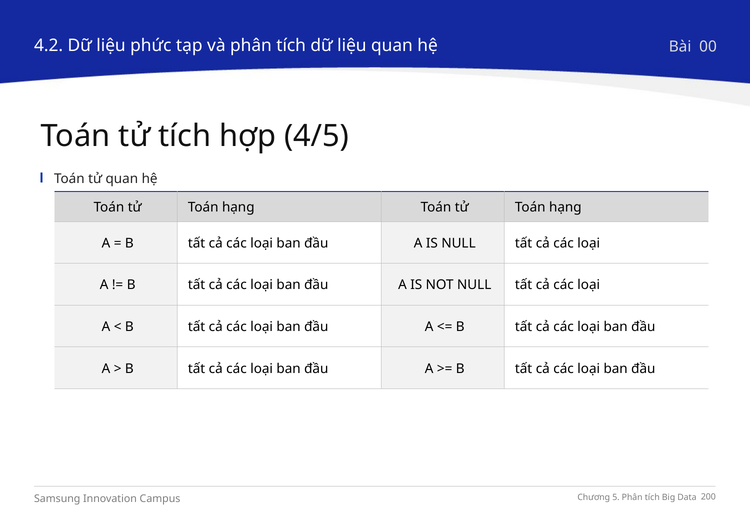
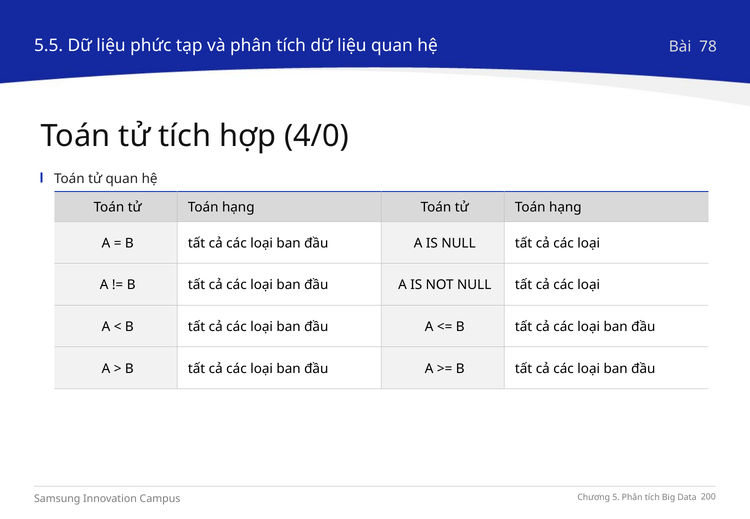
4.2: 4.2 -> 5.5 (49, 45)
00: 00 -> 78 (708, 47)
4/5: 4/5 -> 4/0 (317, 136)
